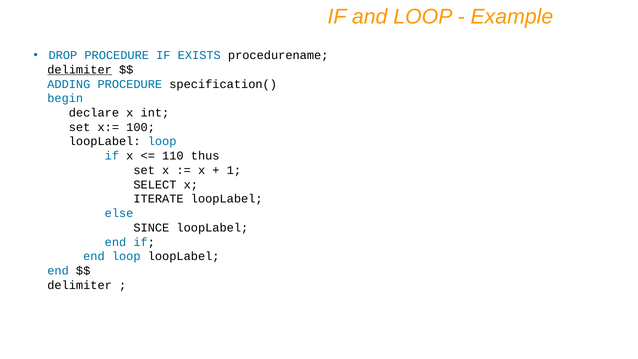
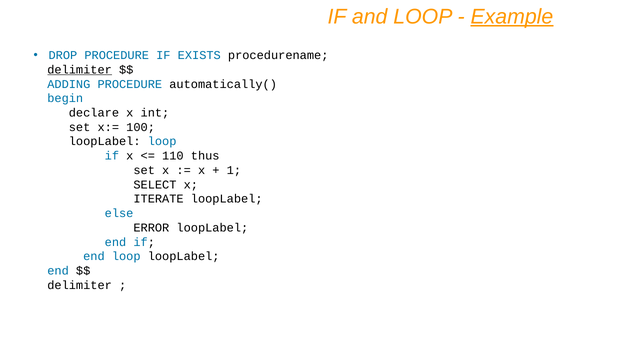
Example underline: none -> present (512, 17)
specification(: specification( -> automatically( (223, 84)
SINCE: SINCE -> ERROR (151, 228)
